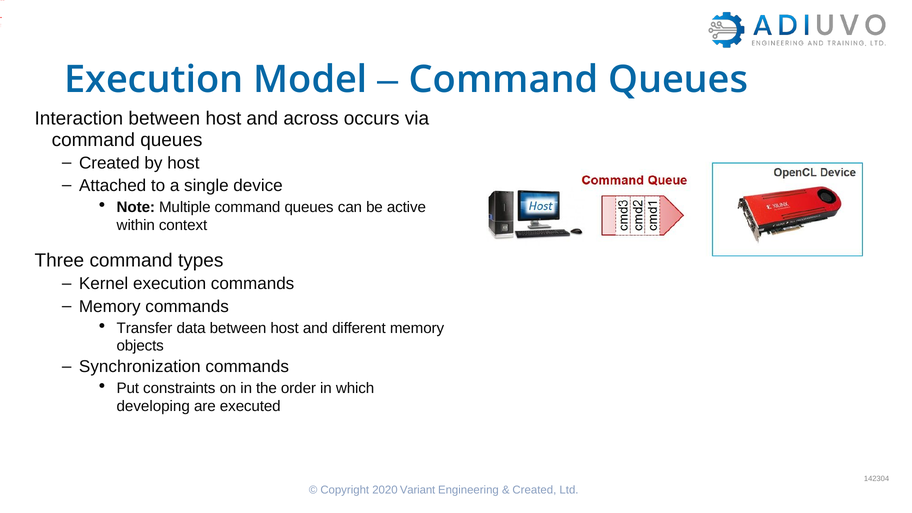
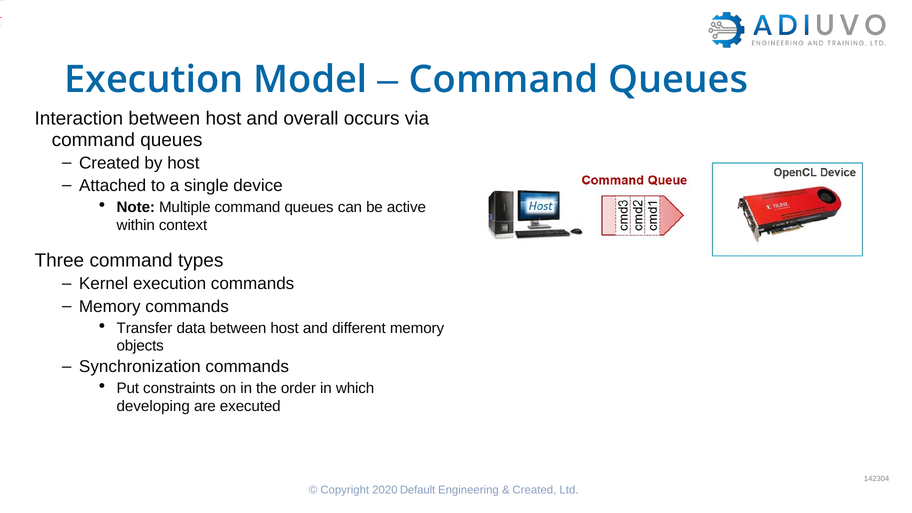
across: across -> overall (311, 118)
Variant: Variant -> Default (418, 490)
